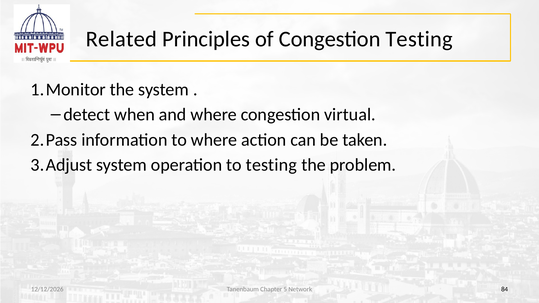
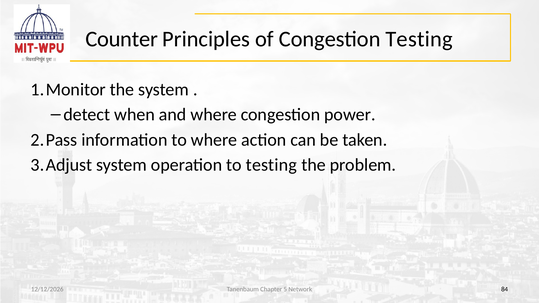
Related: Related -> Counter (122, 39)
virtual: virtual -> power (350, 115)
